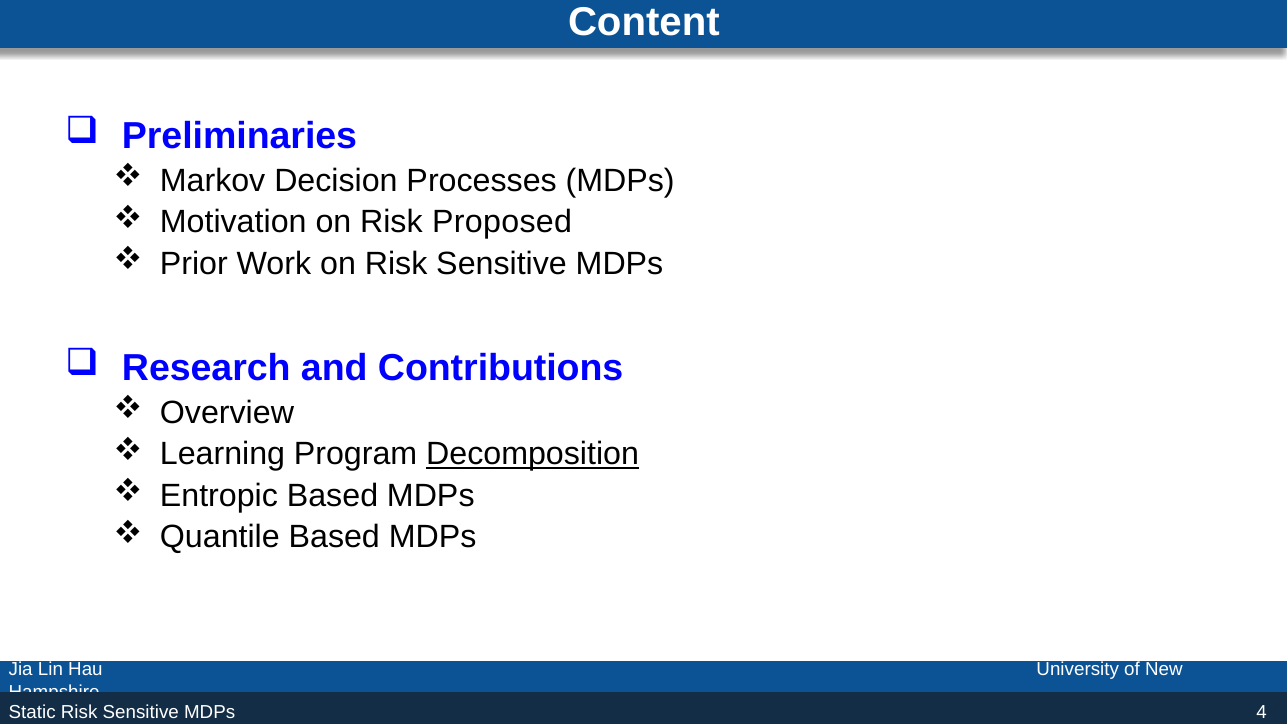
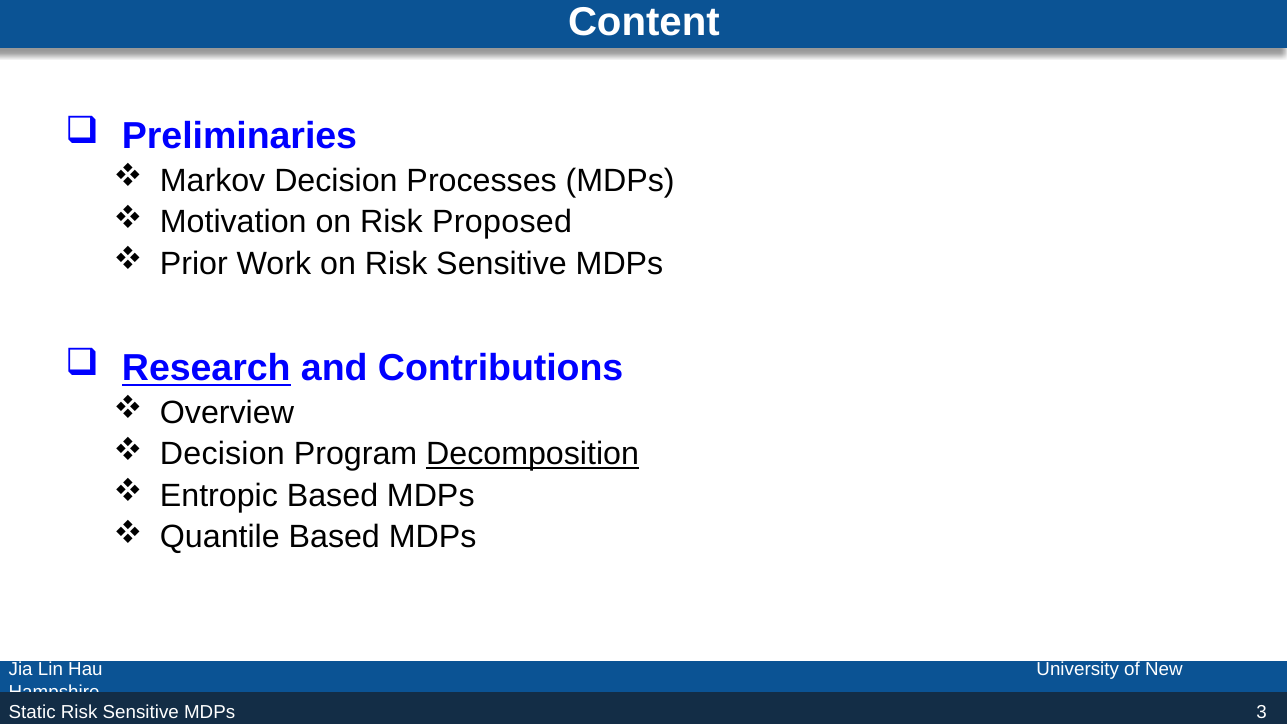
Research underline: none -> present (206, 369)
Learning: Learning -> Decision (222, 454)
4: 4 -> 3 (1262, 712)
